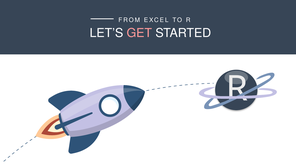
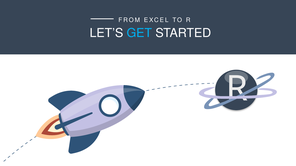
GET colour: pink -> light blue (139, 33)
